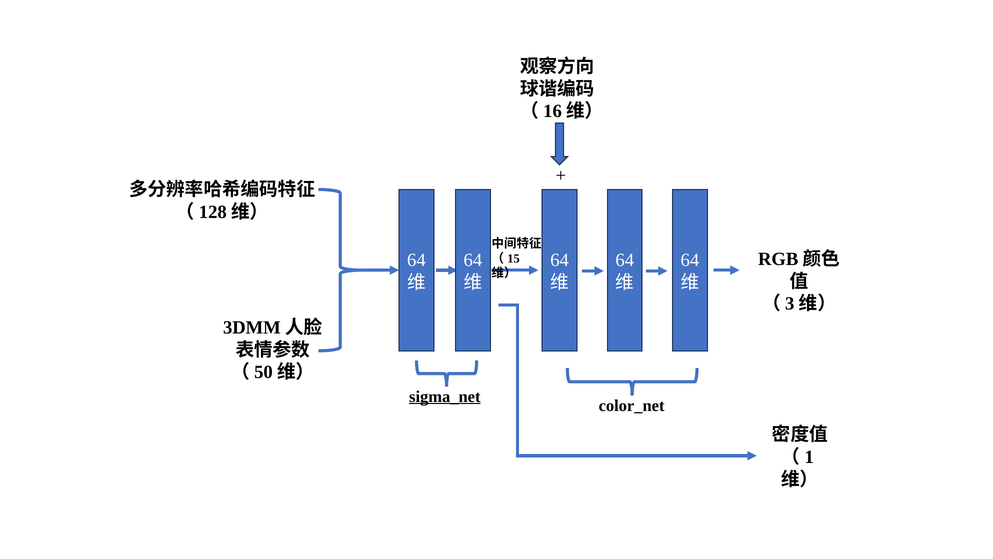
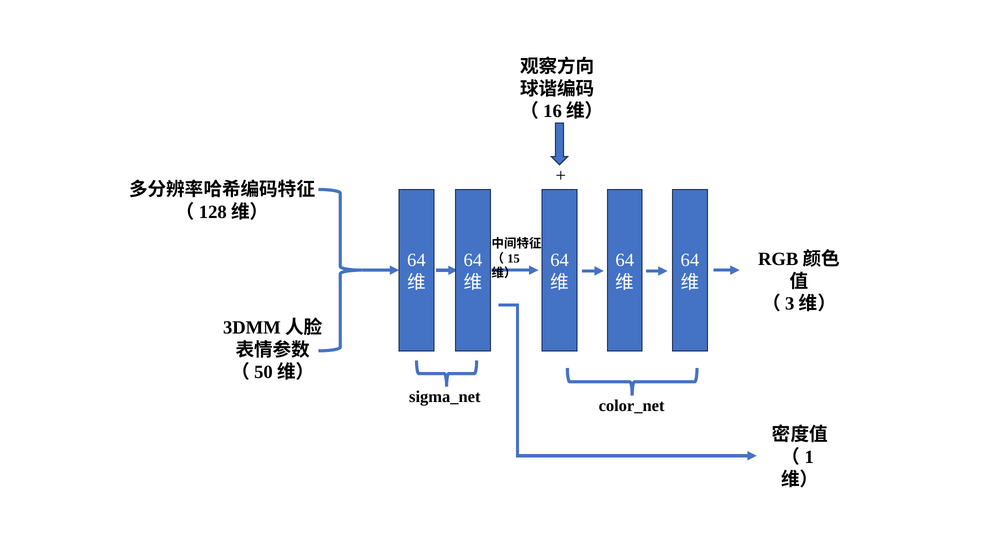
sigma_net underline: present -> none (445, 396)
